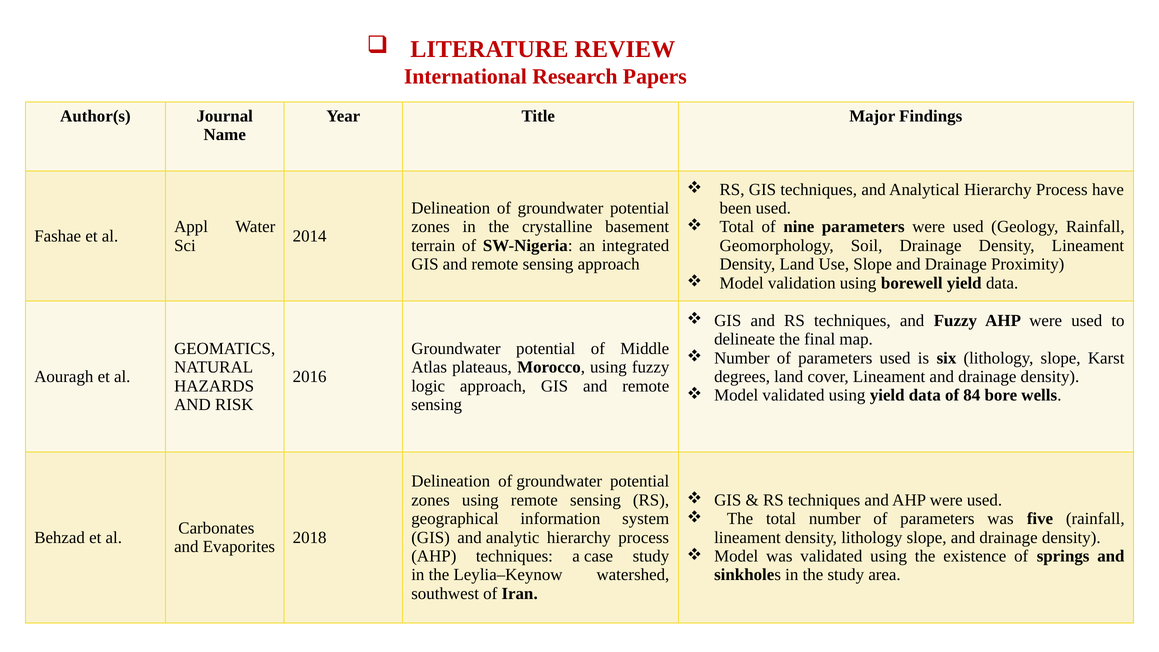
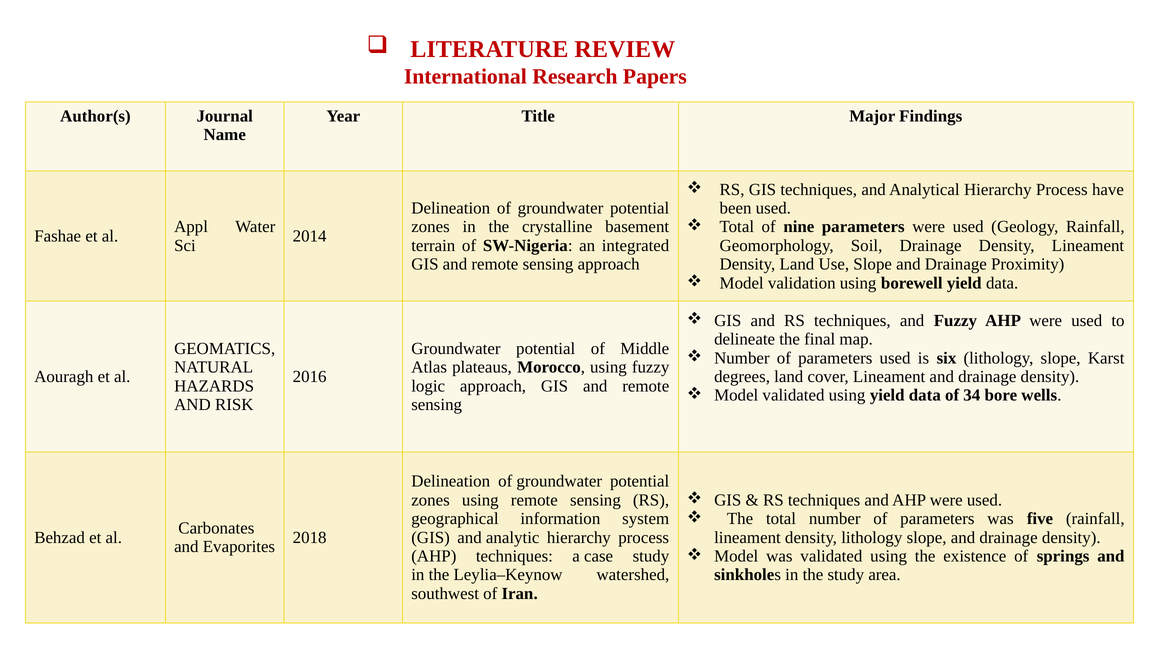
84: 84 -> 34 (972, 395)
